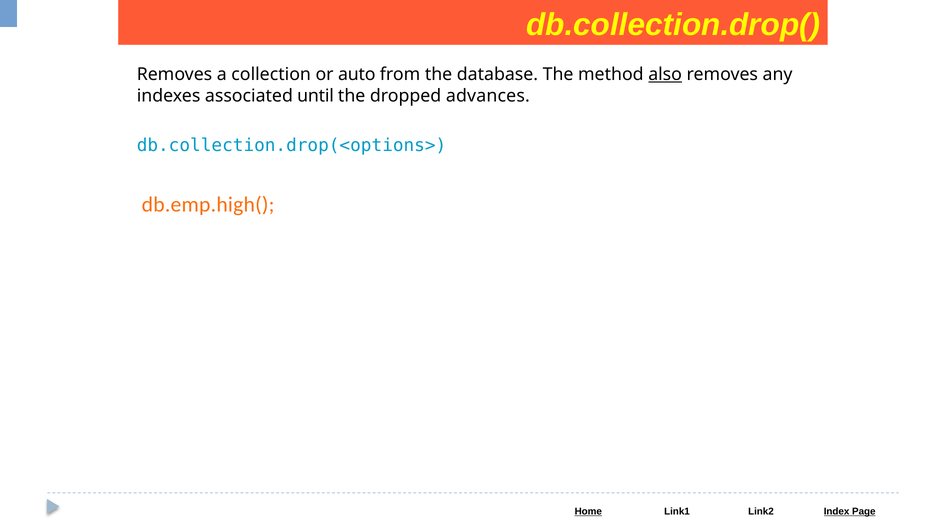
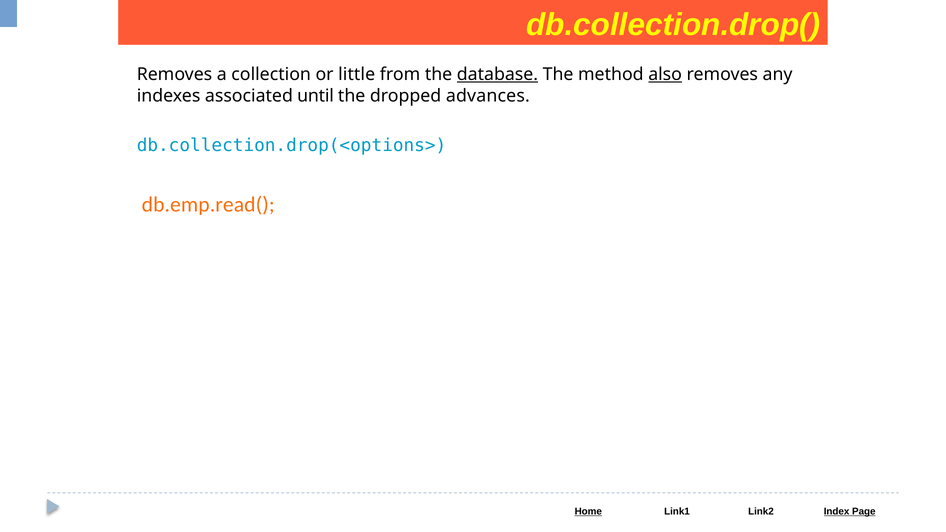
auto: auto -> little (357, 74)
database underline: none -> present (497, 74)
db.emp.high(: db.emp.high( -> db.emp.read( (208, 205)
